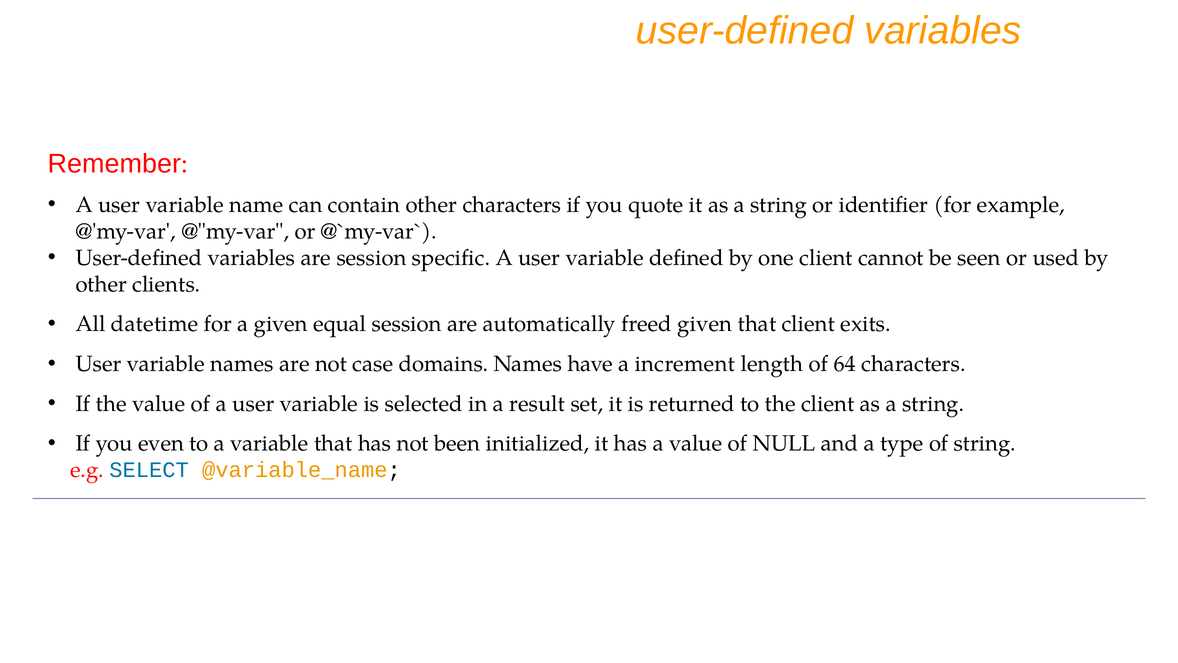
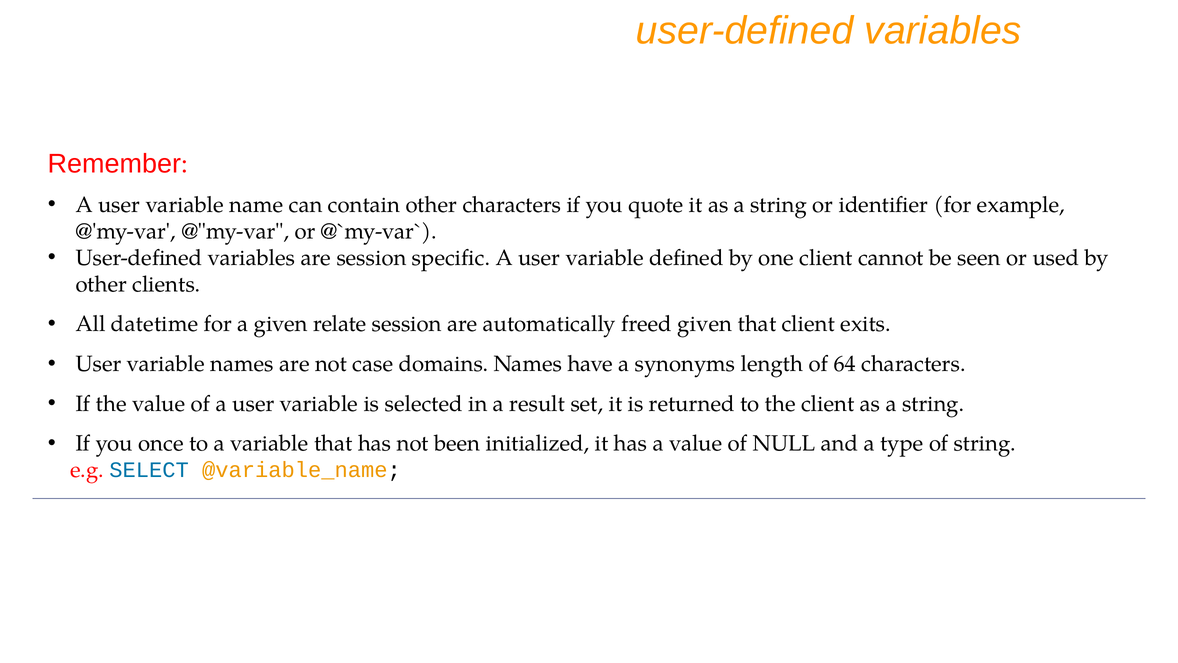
equal: equal -> relate (340, 324)
increment: increment -> synonyms (685, 364)
even: even -> once (161, 443)
